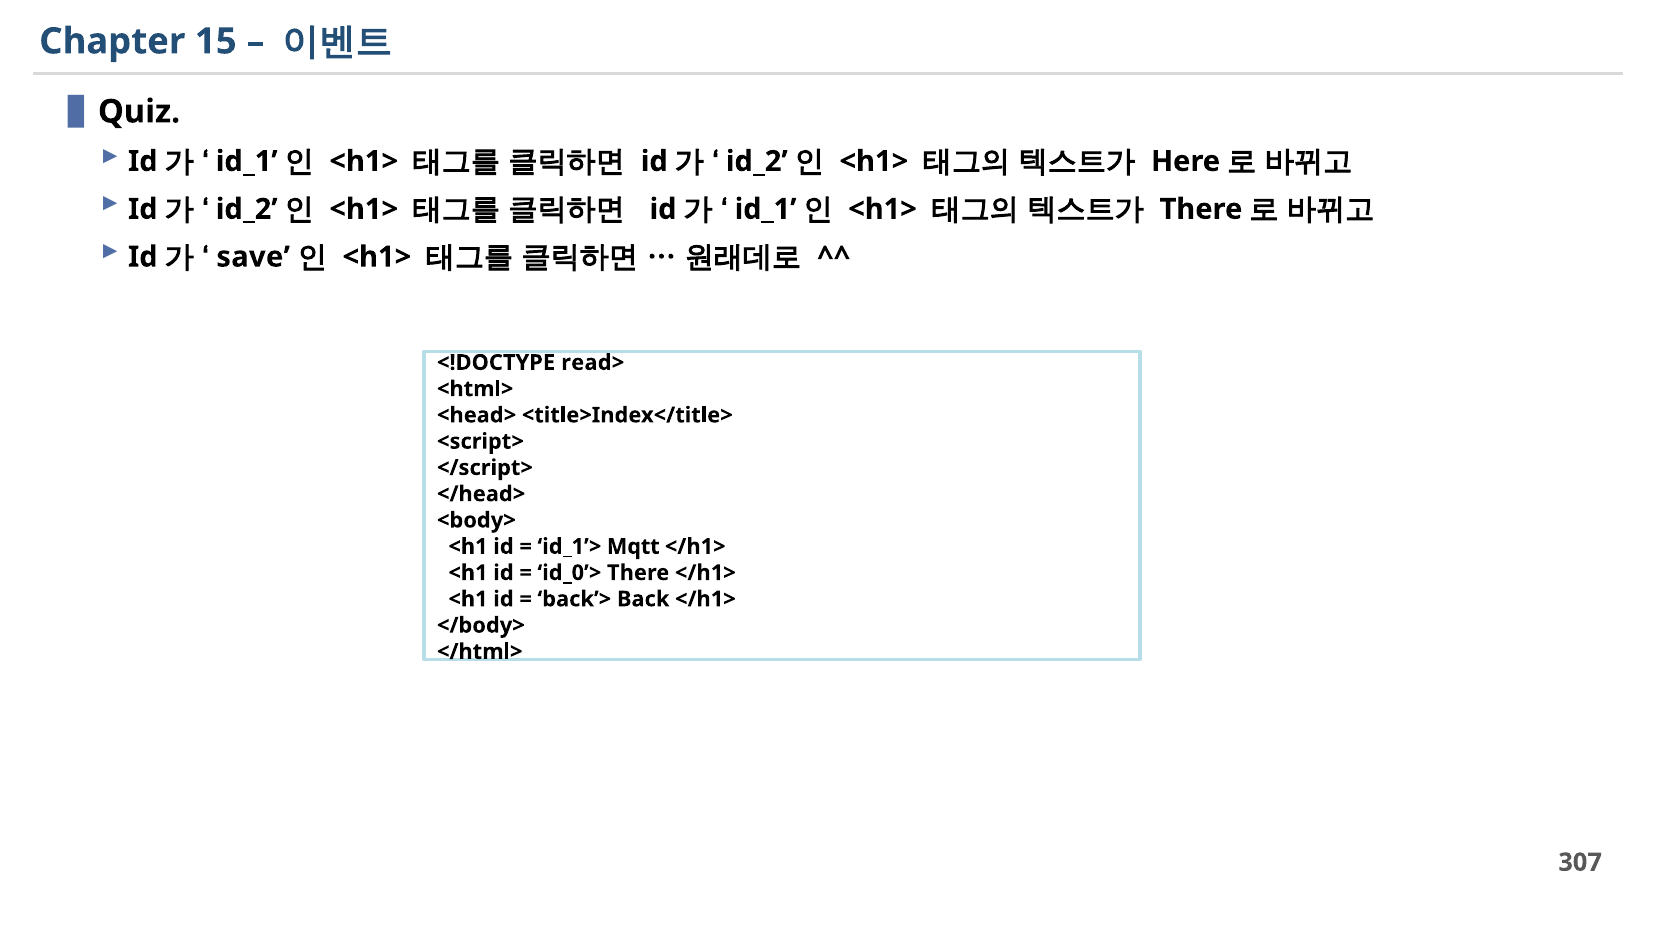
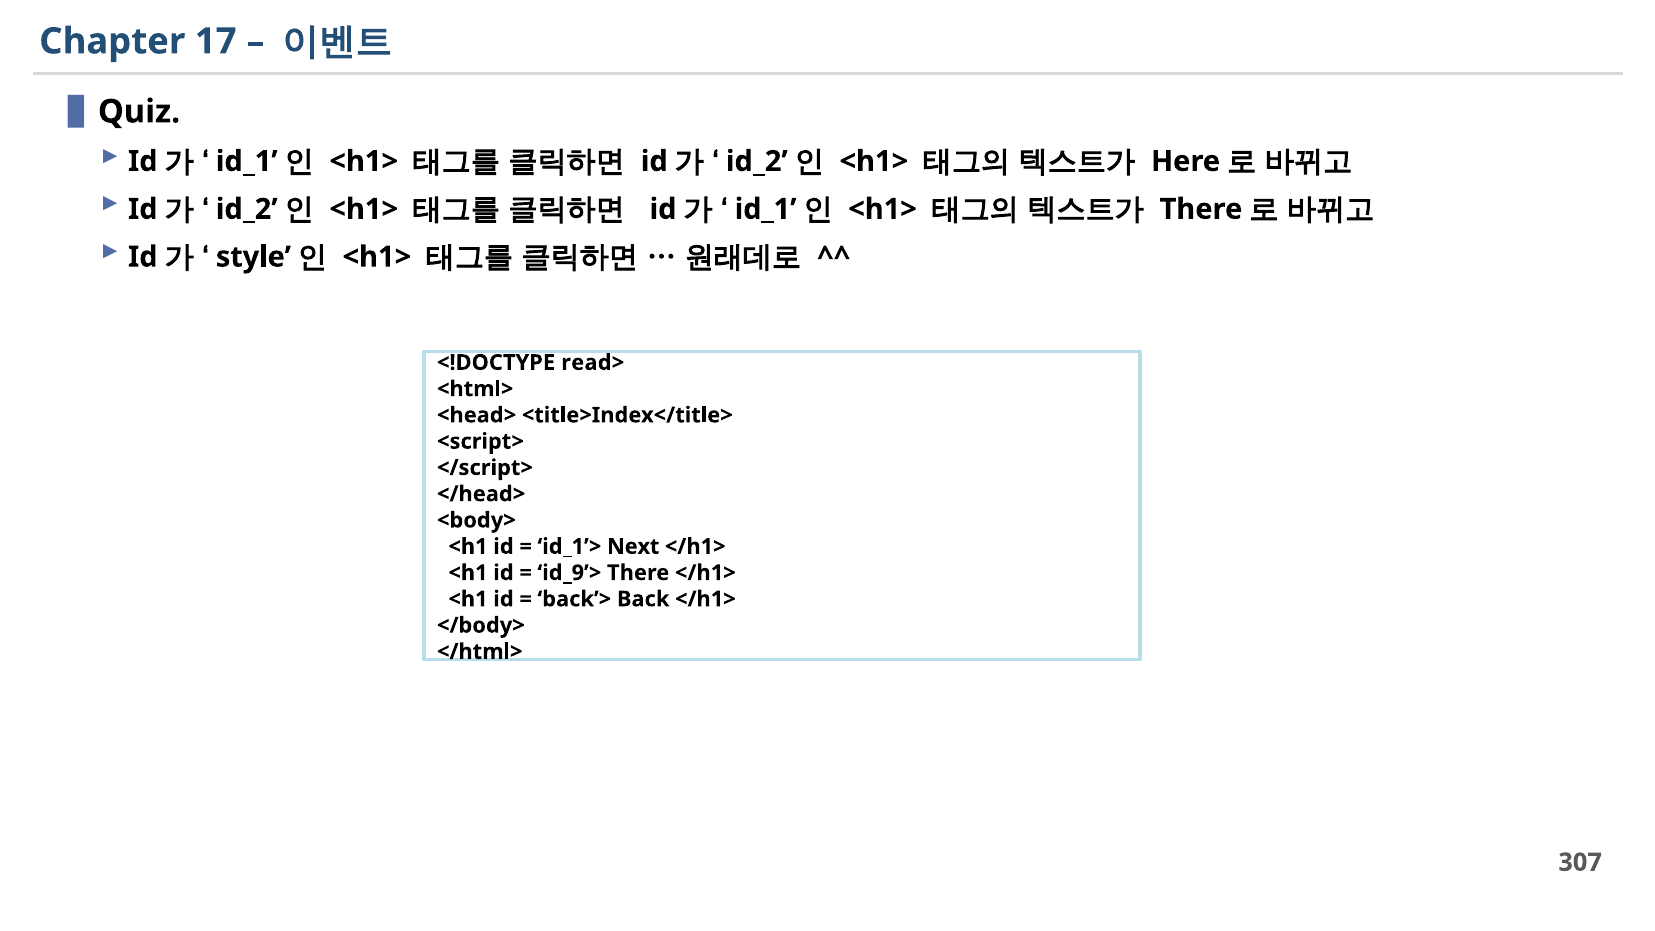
15: 15 -> 17 (216, 41)
save: save -> style (253, 257)
Mqtt: Mqtt -> Next (633, 546)
id_0’>: id_0’> -> id_9’> (569, 573)
